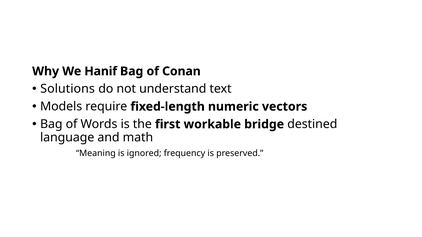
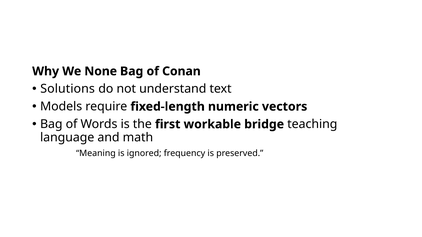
Hanif: Hanif -> None (101, 71)
destined: destined -> teaching (312, 124)
